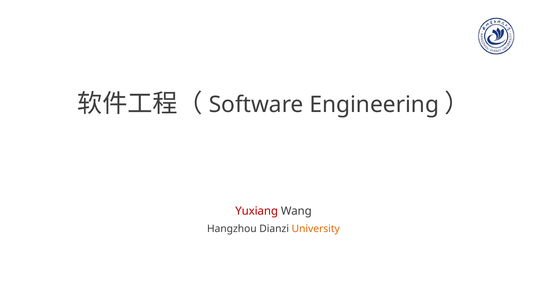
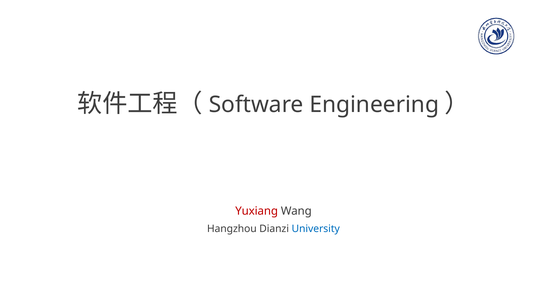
University colour: orange -> blue (316, 228)
